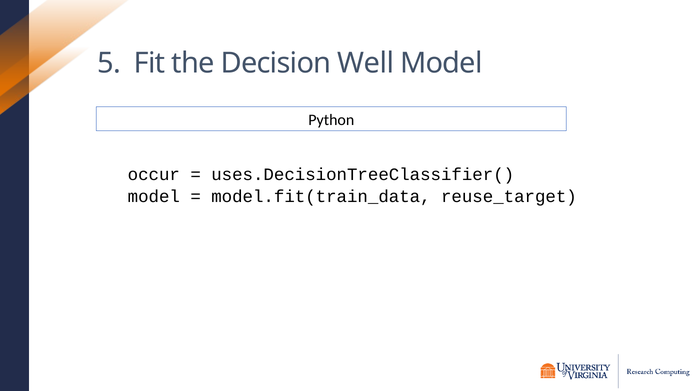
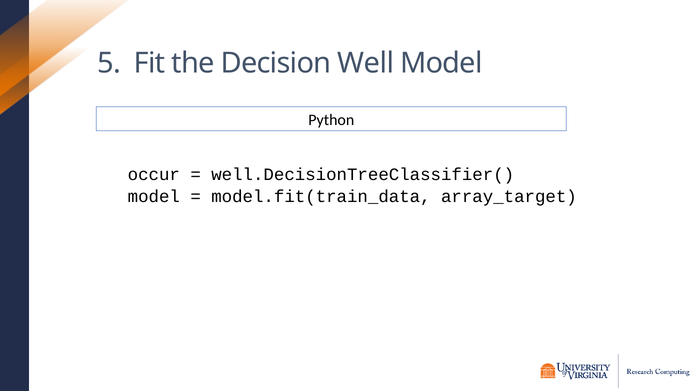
uses.DecisionTreeClassifier(: uses.DecisionTreeClassifier( -> well.DecisionTreeClassifier( (363, 175)
reuse_target: reuse_target -> array_target (509, 197)
